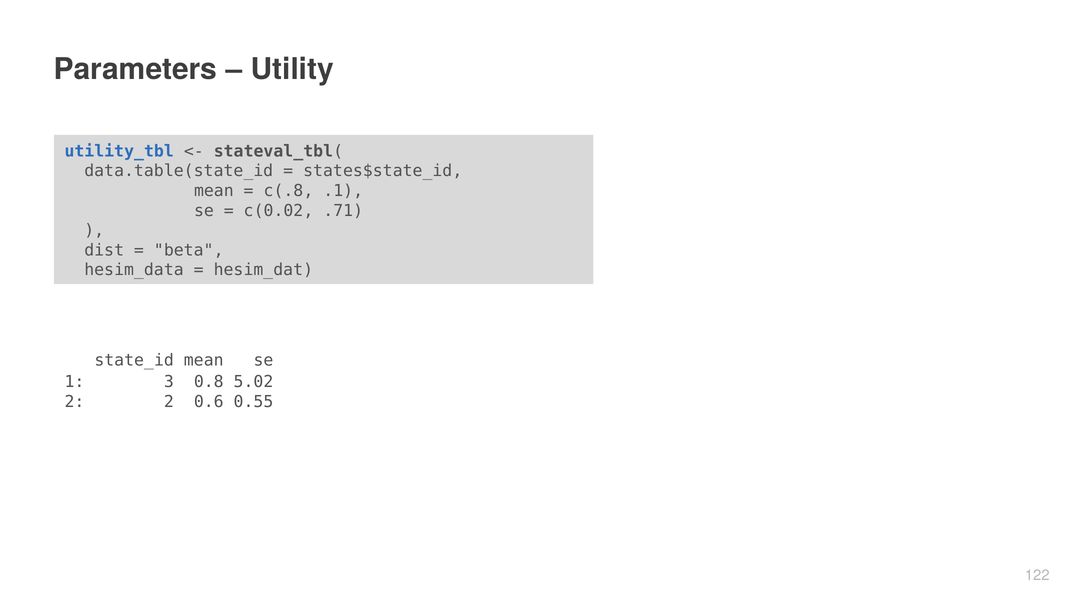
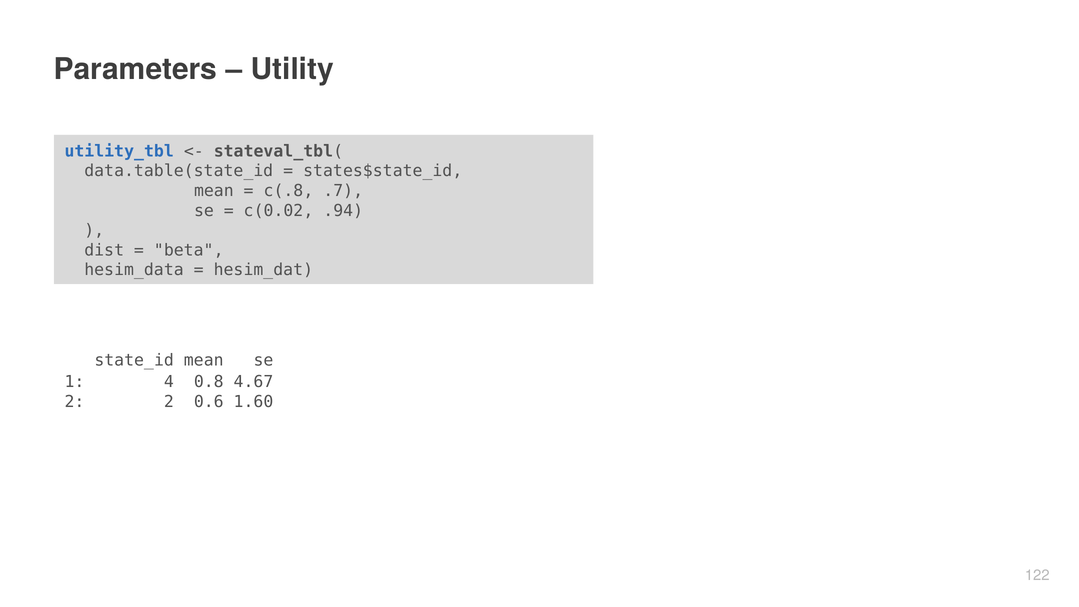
.1: .1 -> .7 (343, 191)
.71: .71 -> .94 (343, 211)
3: 3 -> 4 (169, 382)
5.02: 5.02 -> 4.67 (253, 382)
0.55: 0.55 -> 1.60 (253, 402)
